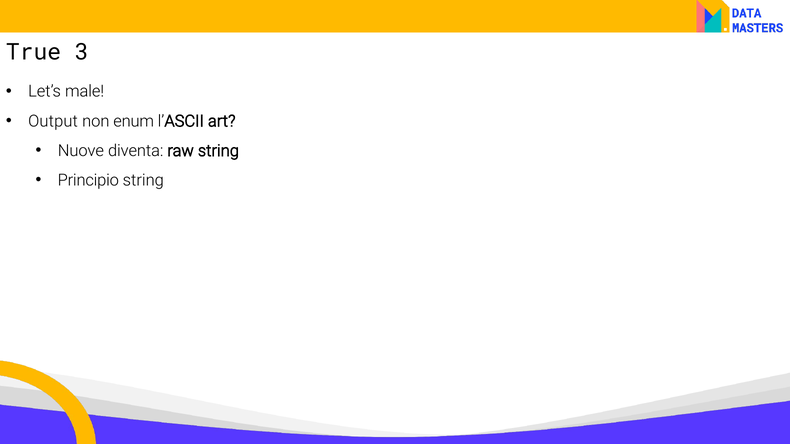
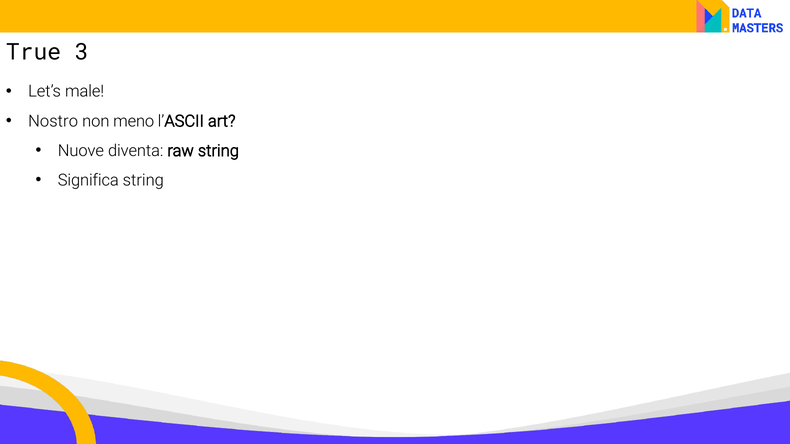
Output: Output -> Nostro (53, 121)
enum: enum -> meno (134, 121)
Principio: Principio -> Significa (88, 180)
